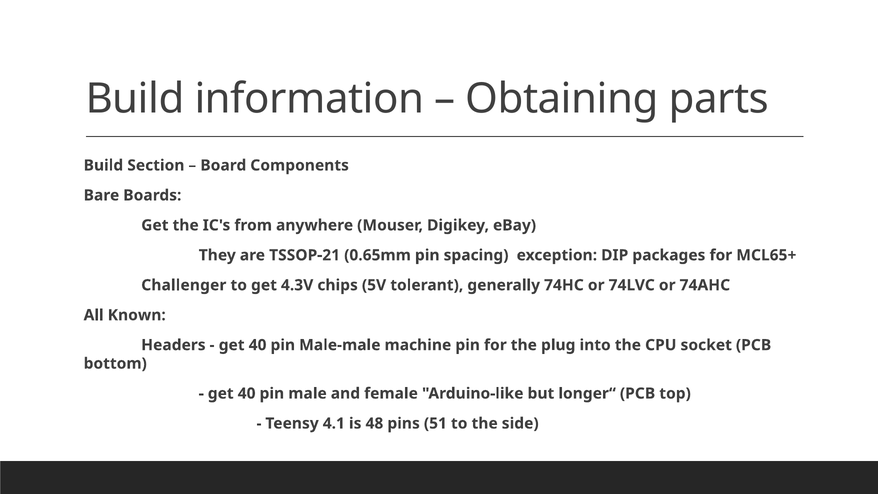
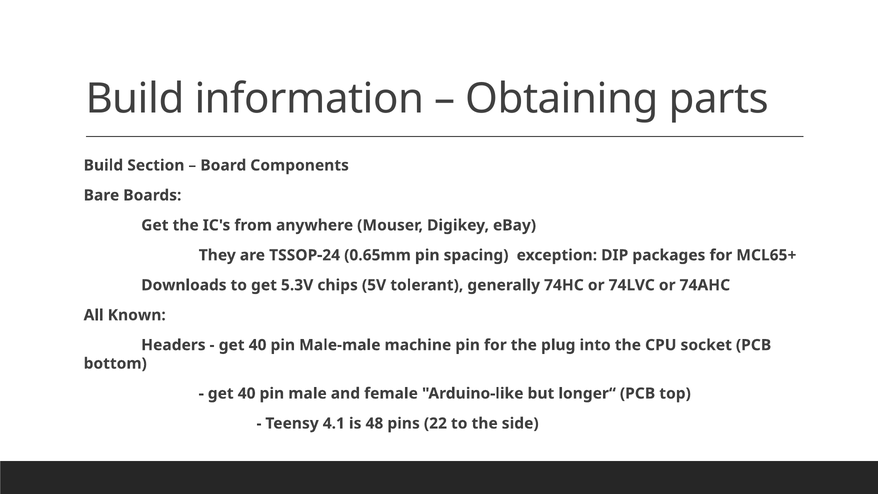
TSSOP-21: TSSOP-21 -> TSSOP-24 (305, 255)
Challenger: Challenger -> Downloads (184, 285)
4.3V: 4.3V -> 5.3V (297, 285)
51: 51 -> 22 (435, 423)
